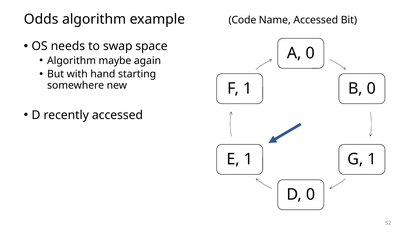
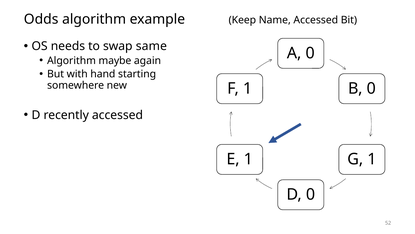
Code: Code -> Keep (242, 20)
space: space -> same (151, 46)
